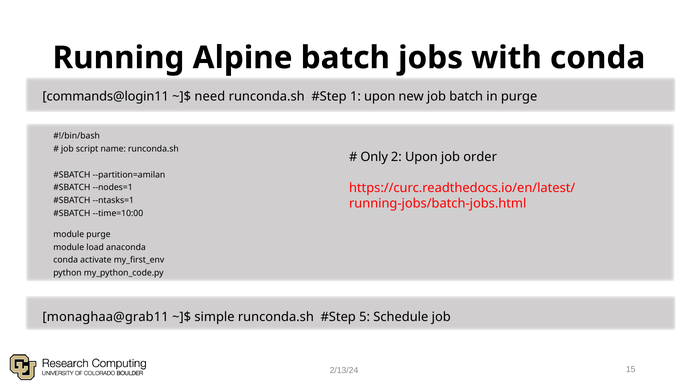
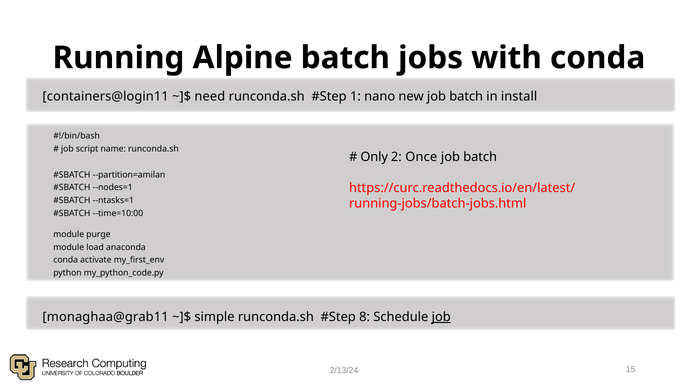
commands@login11: commands@login11 -> containers@login11 (106, 97)
1 upon: upon -> nano (380, 97)
in purge: purge -> install (519, 97)
2 Upon: Upon -> Once (421, 157)
order: order -> batch (480, 157)
5: 5 -> 8 (365, 317)
job underline: none -> present (441, 317)
